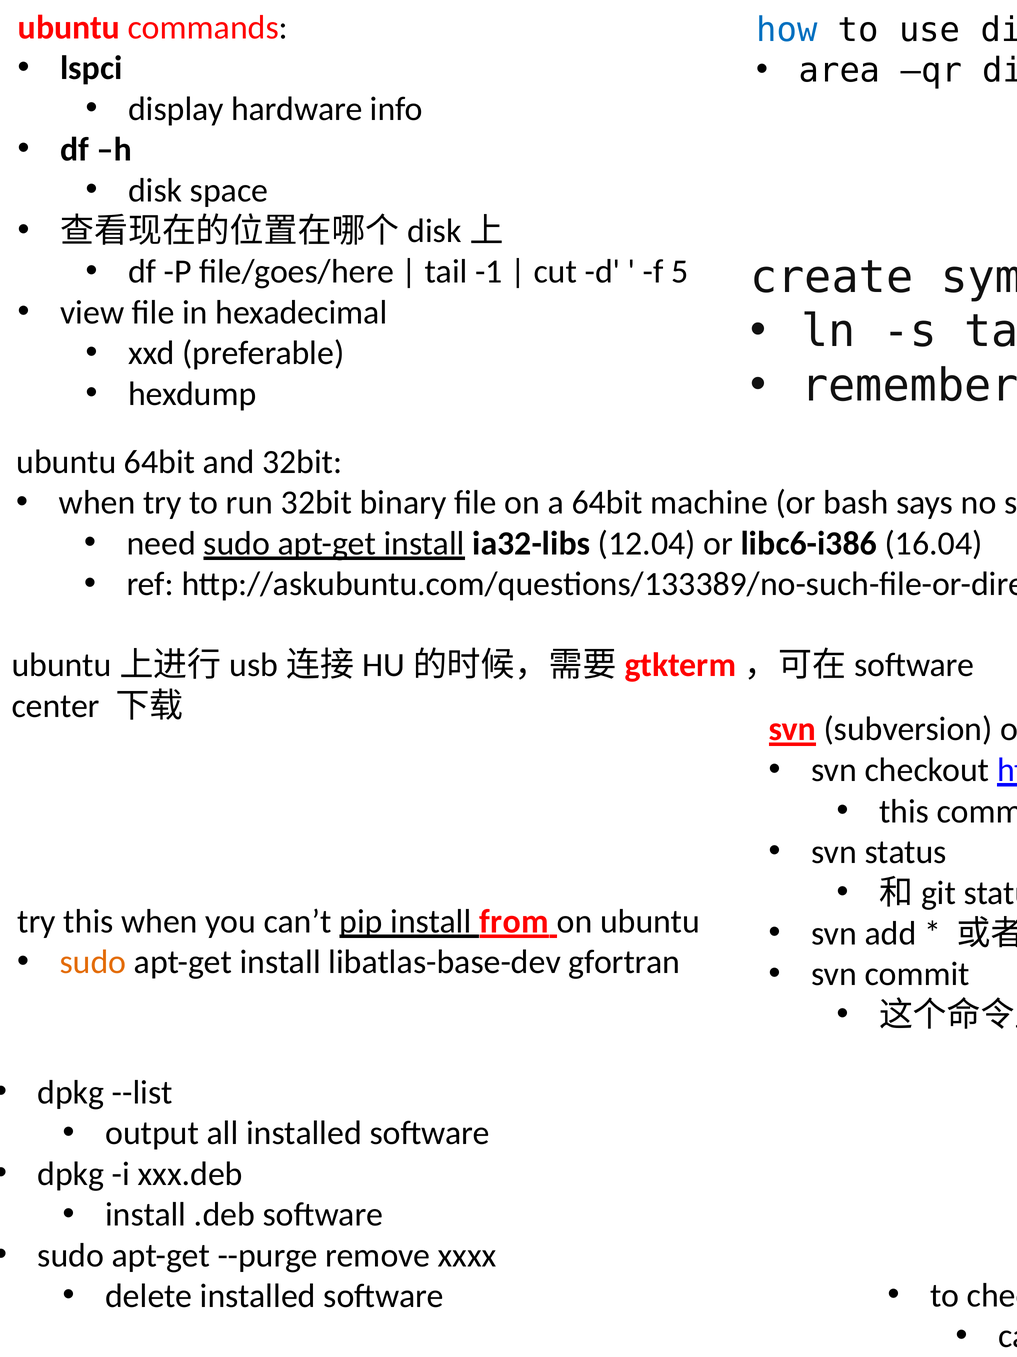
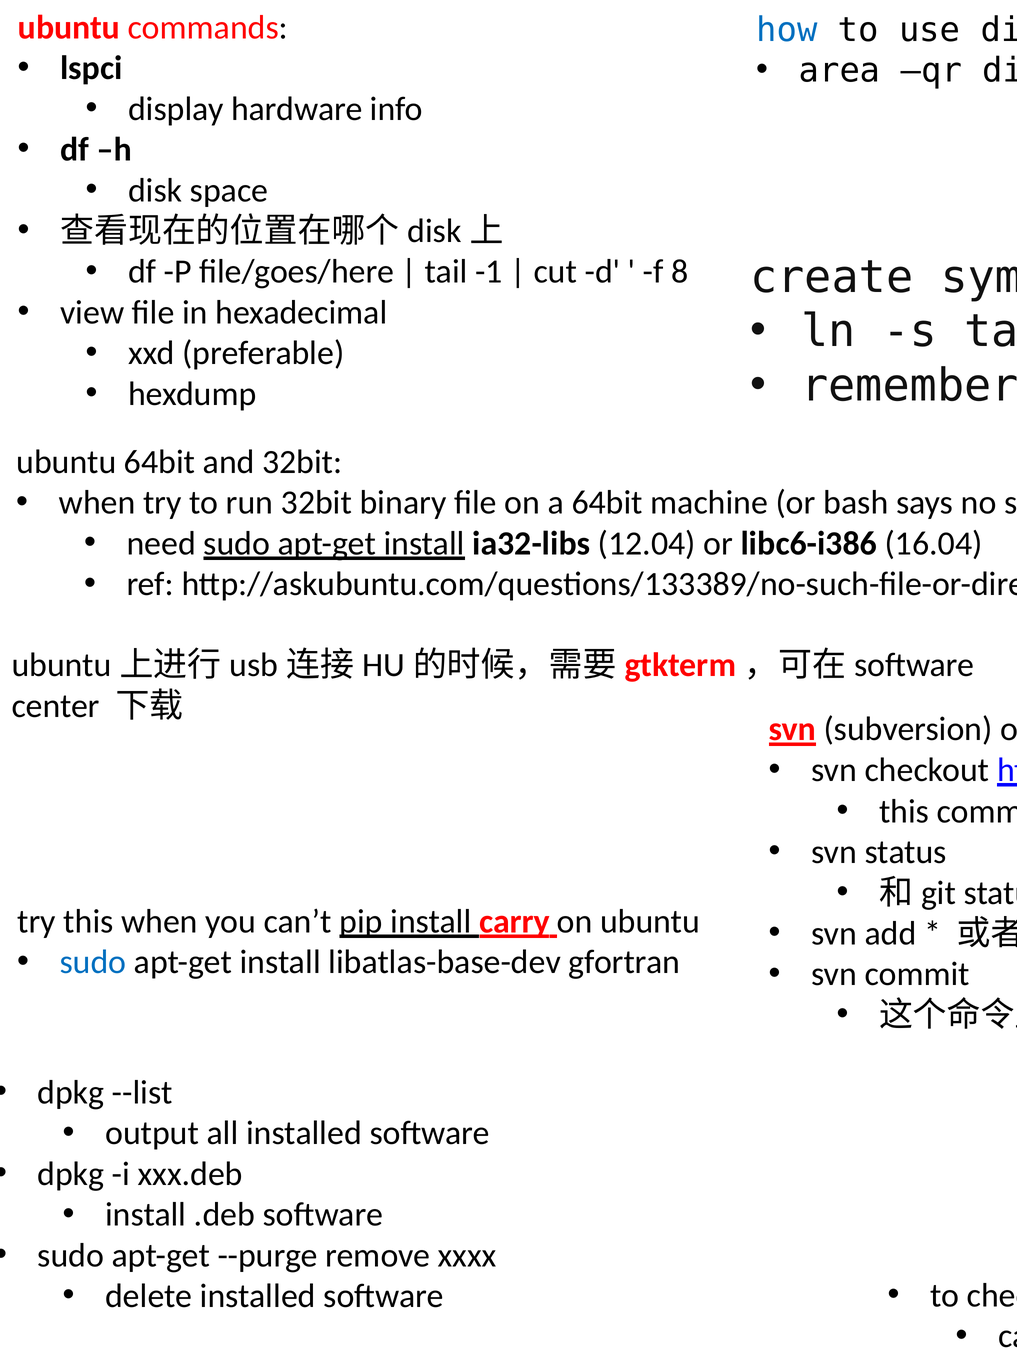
5: 5 -> 8 (680, 272)
from: from -> carry (514, 921)
sudo colour: orange -> blue (93, 962)
